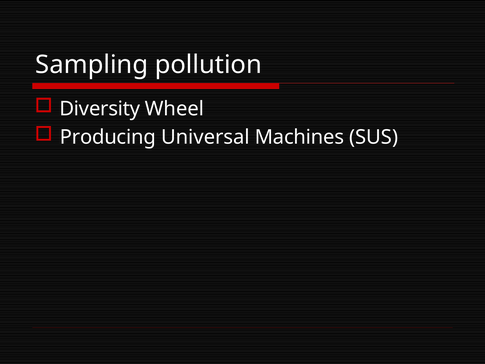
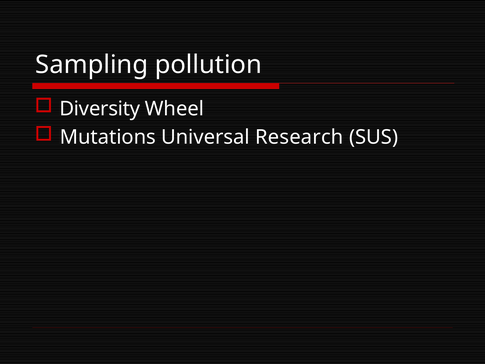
Producing: Producing -> Mutations (108, 137)
Machines: Machines -> Research (299, 137)
